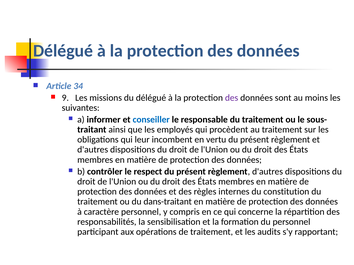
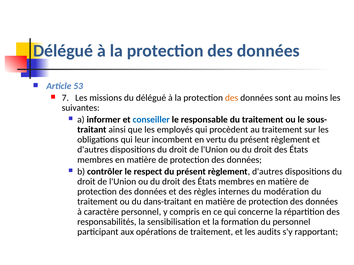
34: 34 -> 53 (78, 86)
9: 9 -> 7 (65, 98)
des colour: purple -> orange (232, 98)
constitution: constitution -> modération (286, 192)
